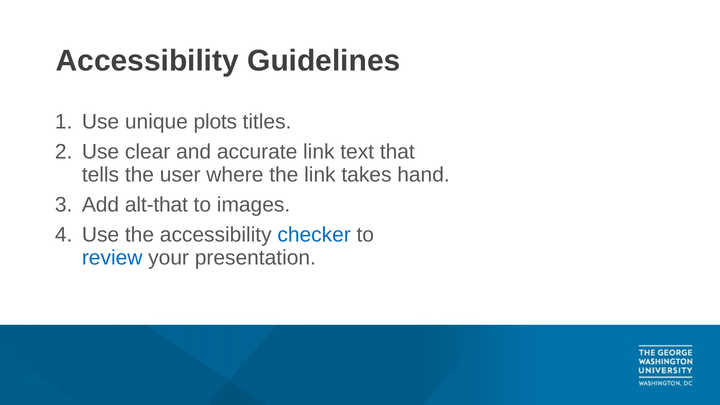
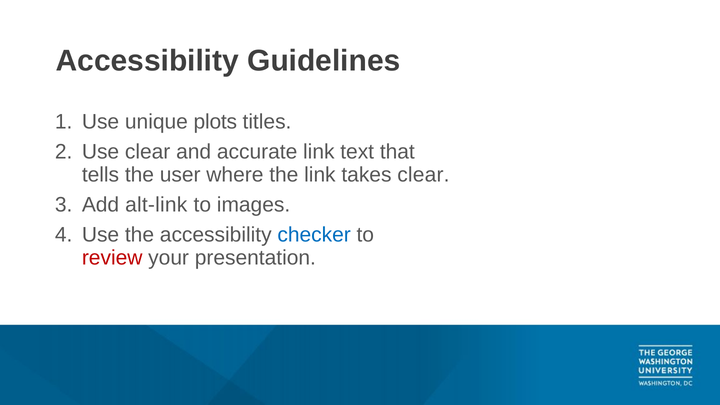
takes hand: hand -> clear (423, 175)
alt-that: alt-that -> alt-link (156, 205)
review colour: blue -> red (112, 258)
